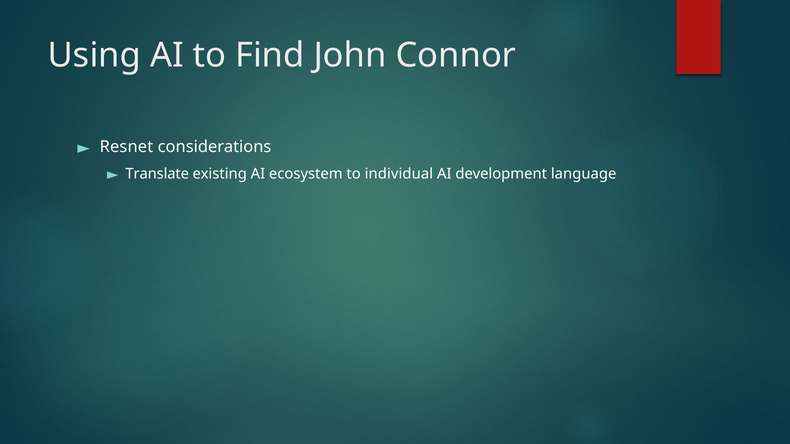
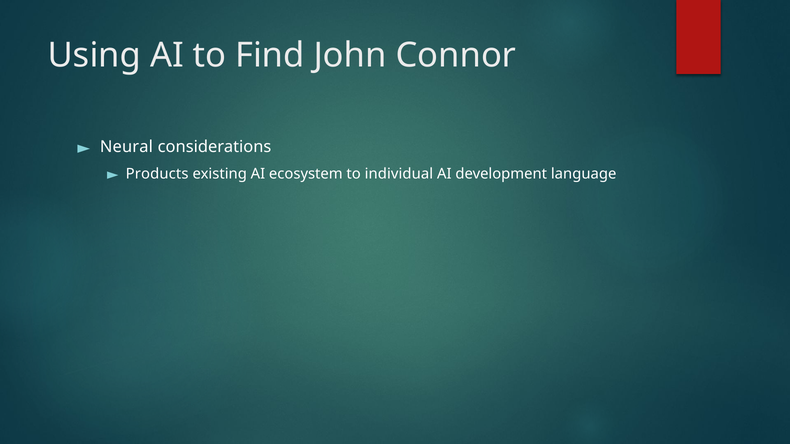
Resnet: Resnet -> Neural (126, 147)
Translate: Translate -> Products (157, 174)
